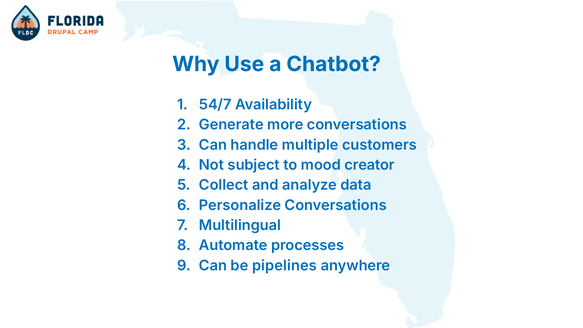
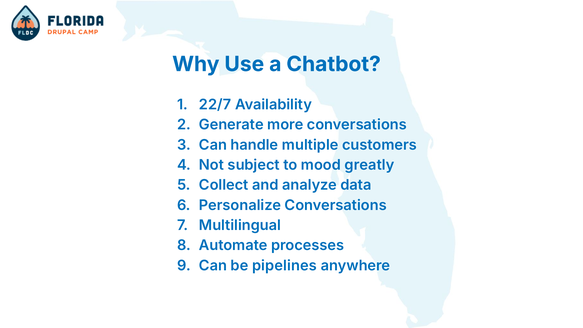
54/7: 54/7 -> 22/7 (215, 105)
creator: creator -> greatly (369, 165)
